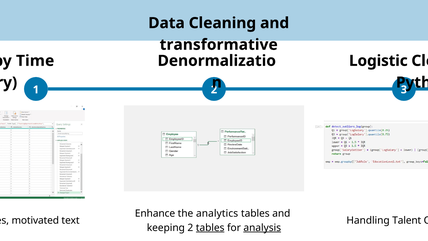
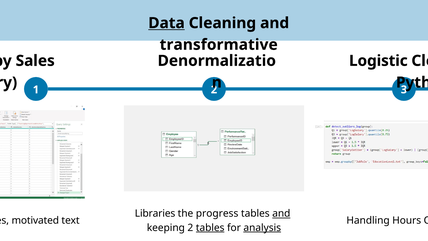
Data underline: none -> present (166, 23)
Time: Time -> Sales (35, 61)
Enhance: Enhance -> Libraries (155, 213)
analytics: analytics -> progress (217, 213)
and underline: none -> present (281, 213)
Talent: Talent -> Hours (407, 220)
